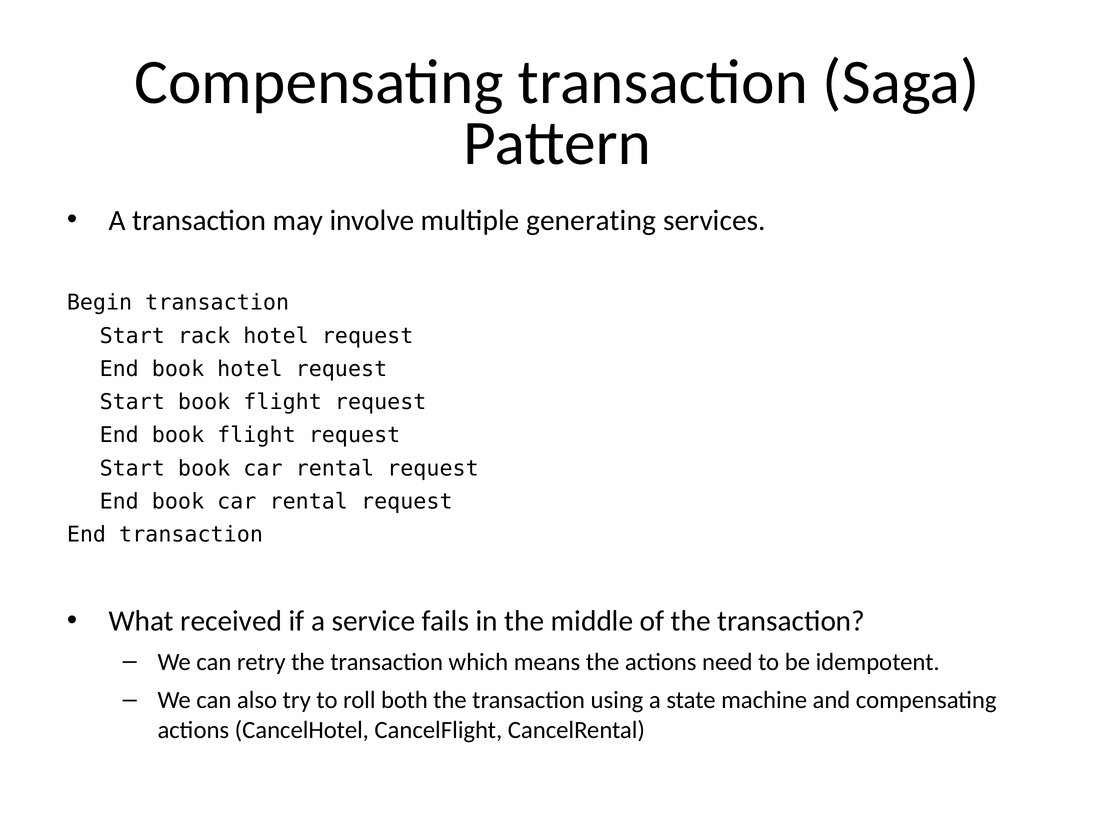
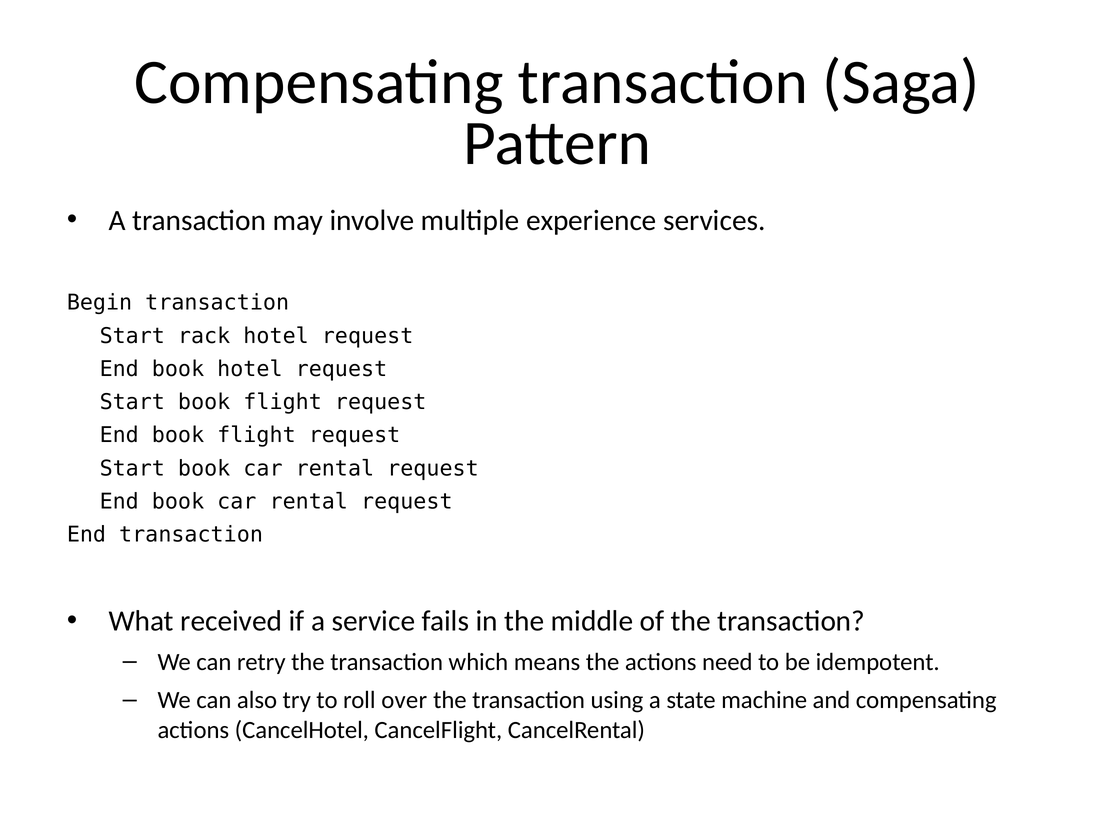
generating: generating -> experience (591, 220)
both: both -> over (404, 700)
